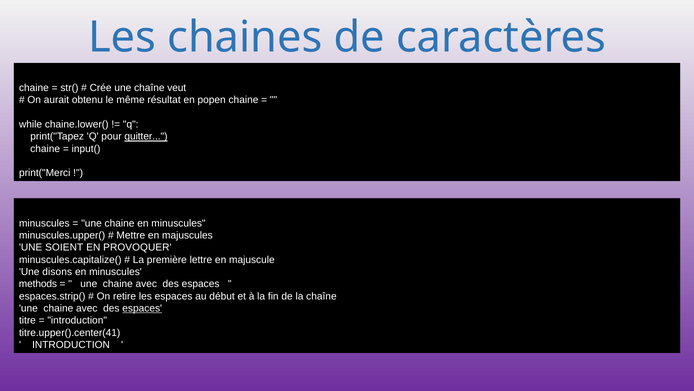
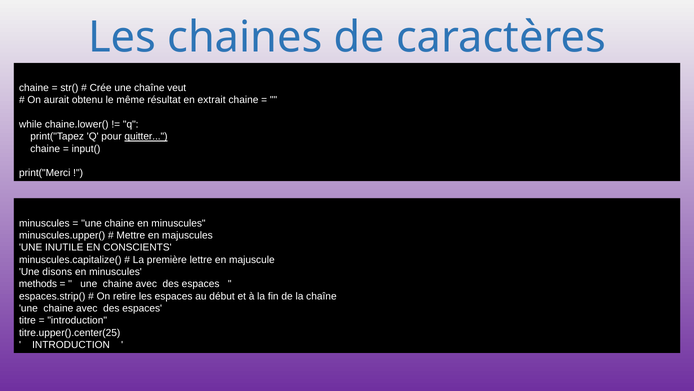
popen: popen -> extrait (212, 100)
SOIENT: SOIENT -> INUTILE (64, 247)
PROVOQUER: PROVOQUER -> CONSCIENTS (137, 247)
espaces underline: present -> none (142, 308)
titre.upper().center(41: titre.upper().center(41 -> titre.upper().center(25 (70, 332)
